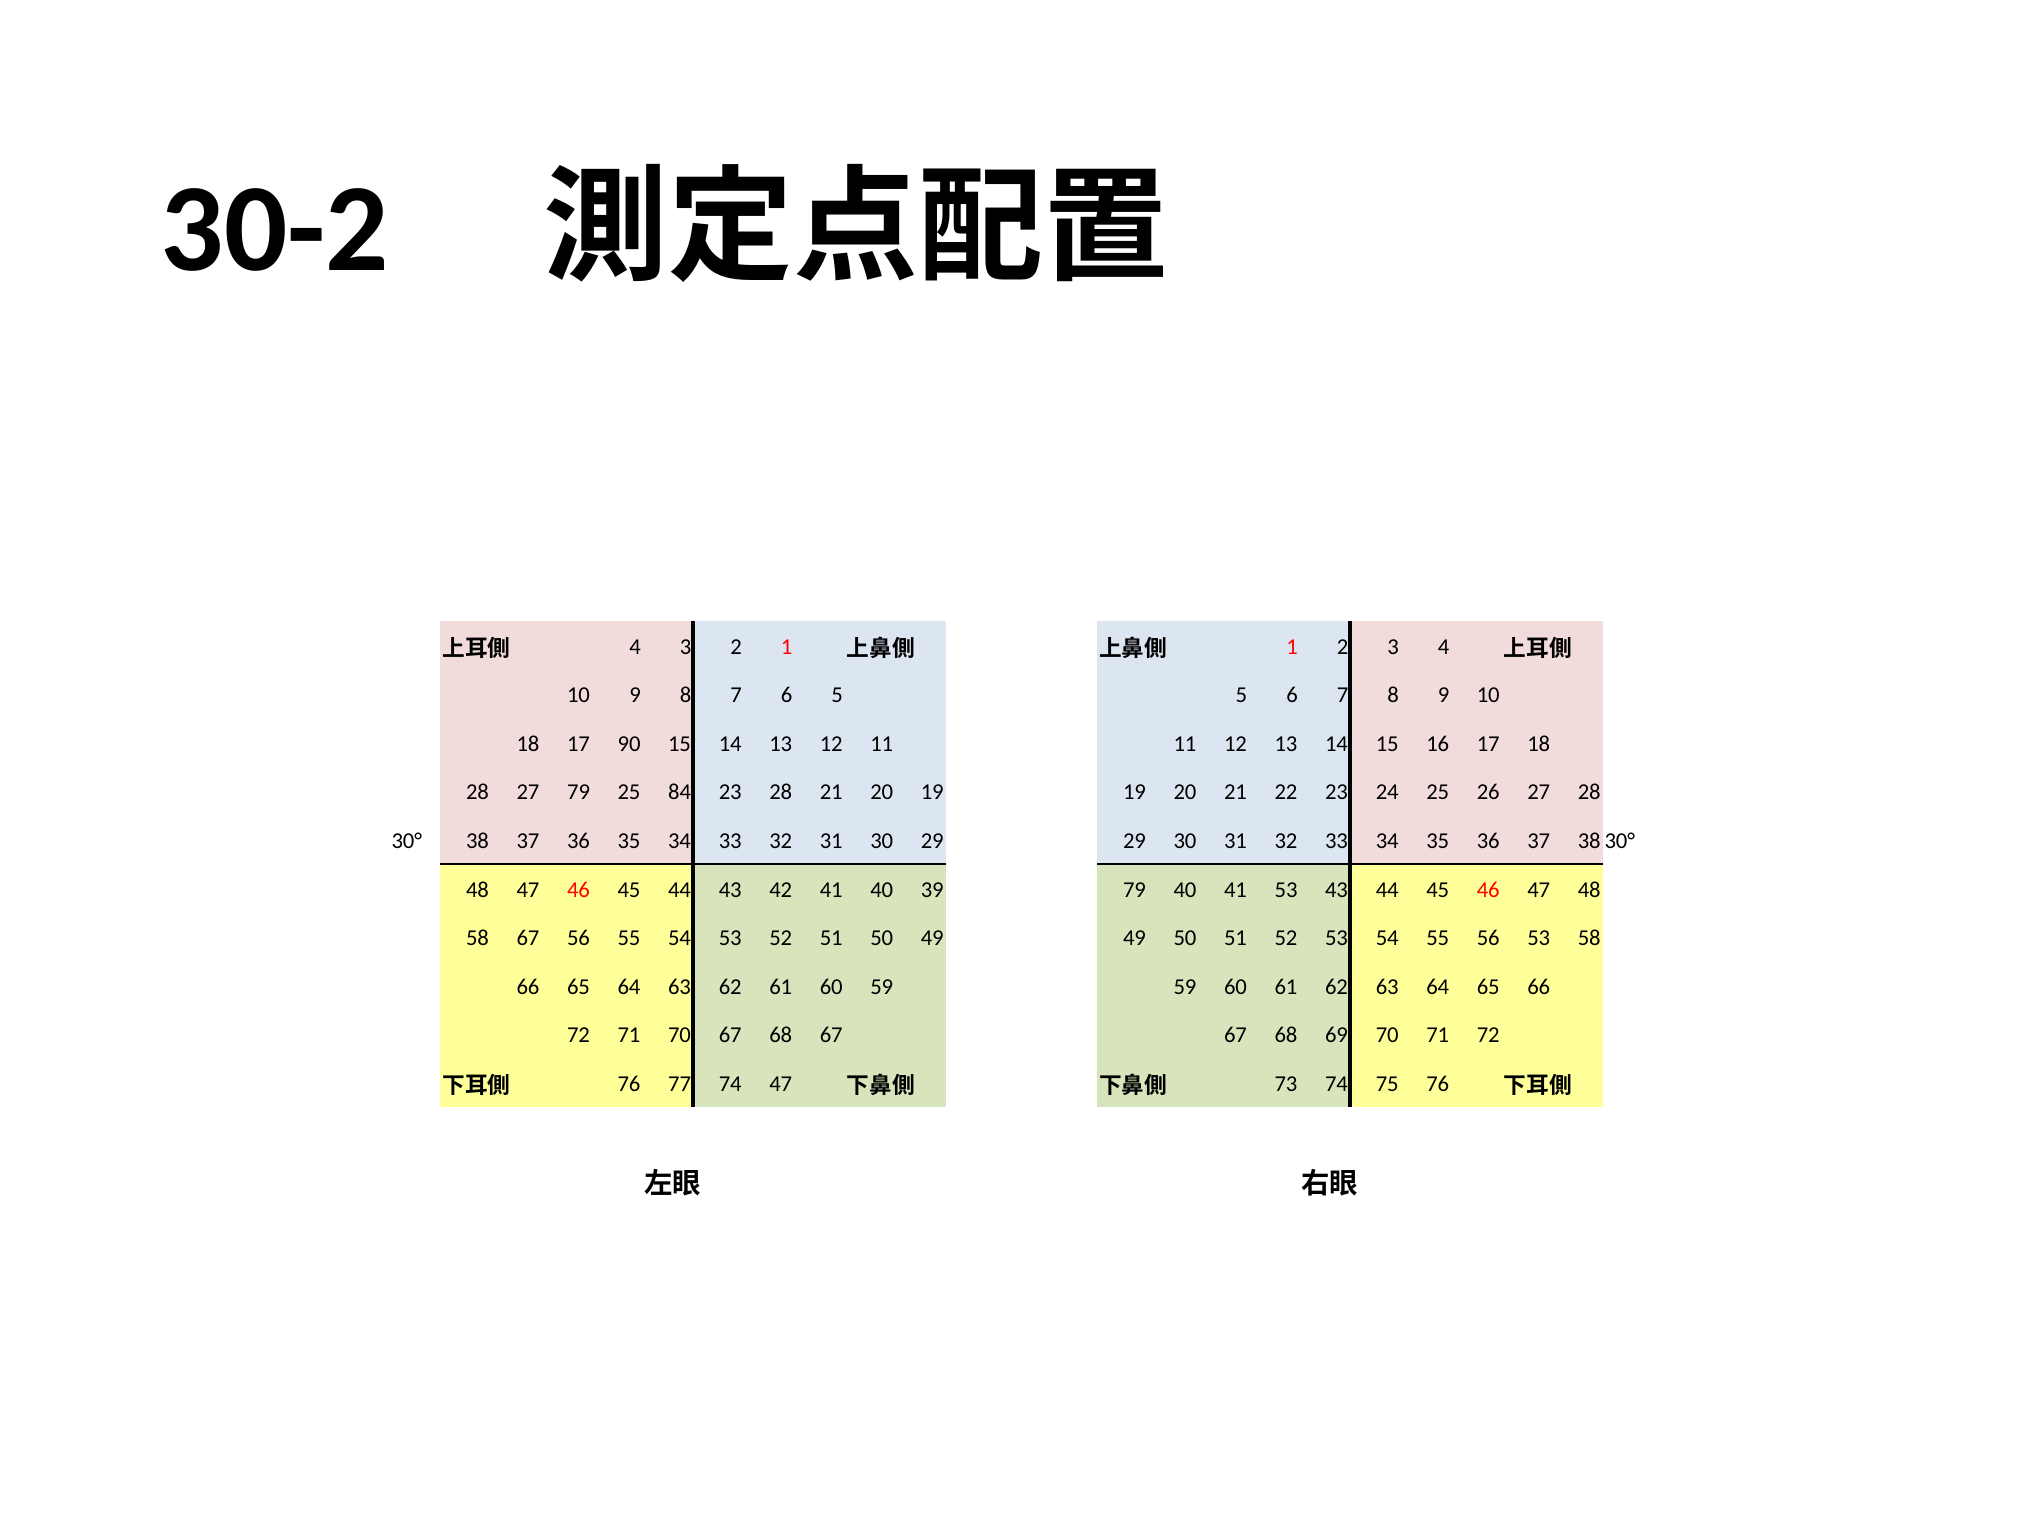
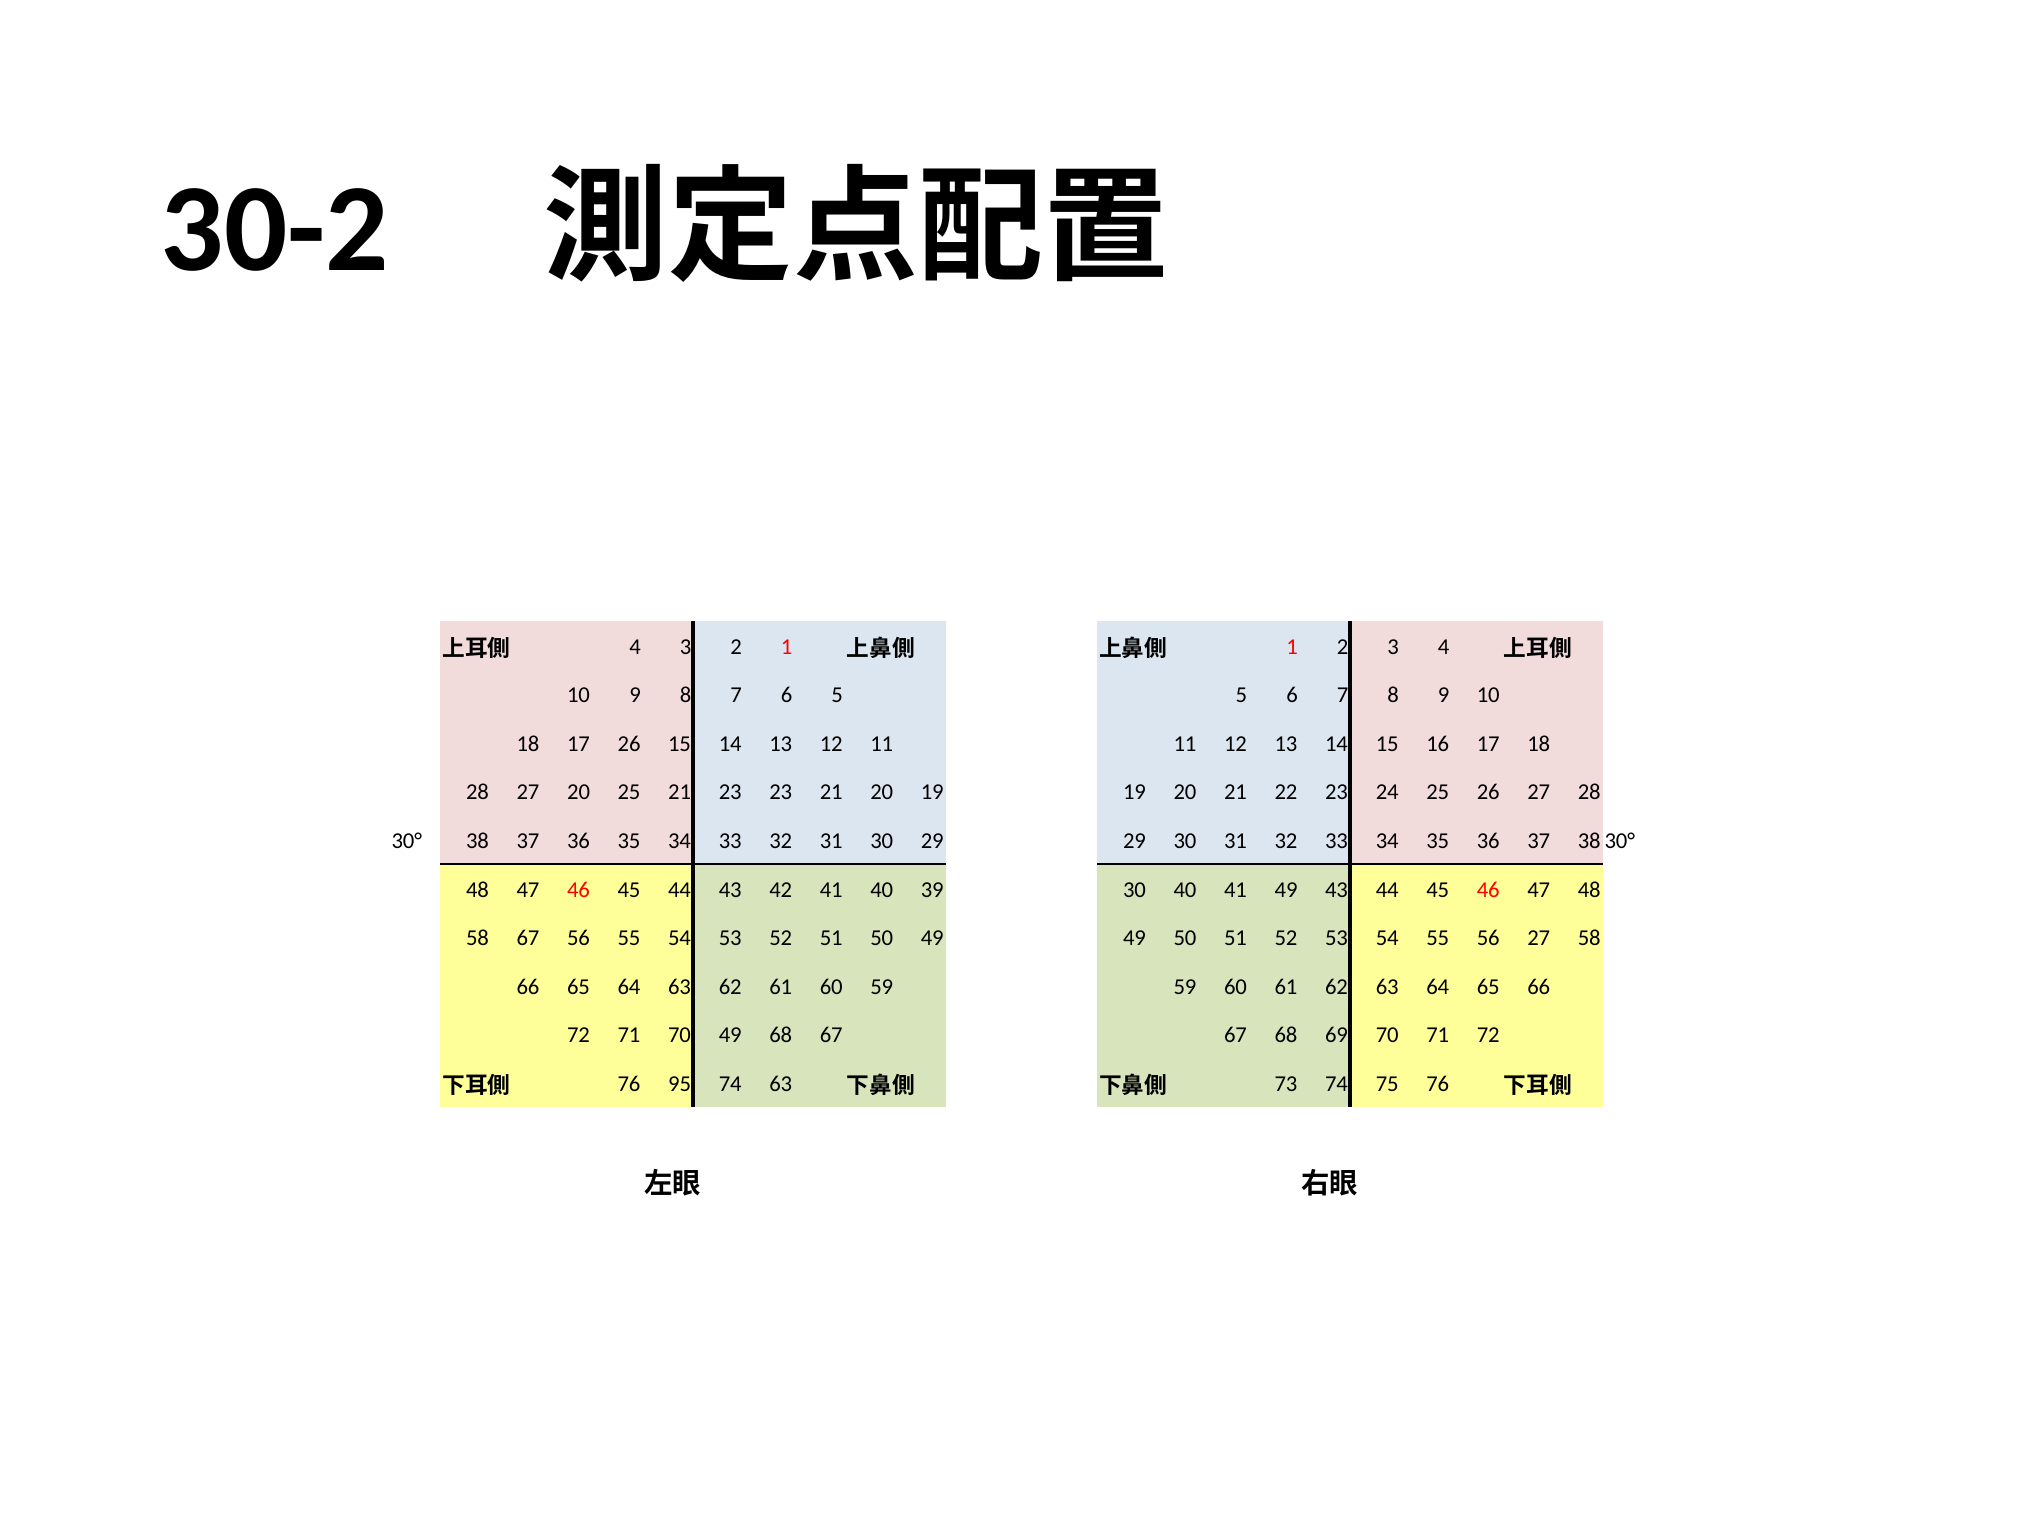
17 90: 90 -> 26 (629, 744)
27 79: 79 -> 20 (579, 792)
25 84: 84 -> 21 (680, 792)
23 28: 28 -> 23 (781, 792)
39 79: 79 -> 30 (1134, 890)
41 53: 53 -> 49 (1286, 890)
56 53: 53 -> 27 (1539, 938)
70 67: 67 -> 49 (730, 1035)
77: 77 -> 95 (680, 1084)
74 47: 47 -> 63 (781, 1084)
